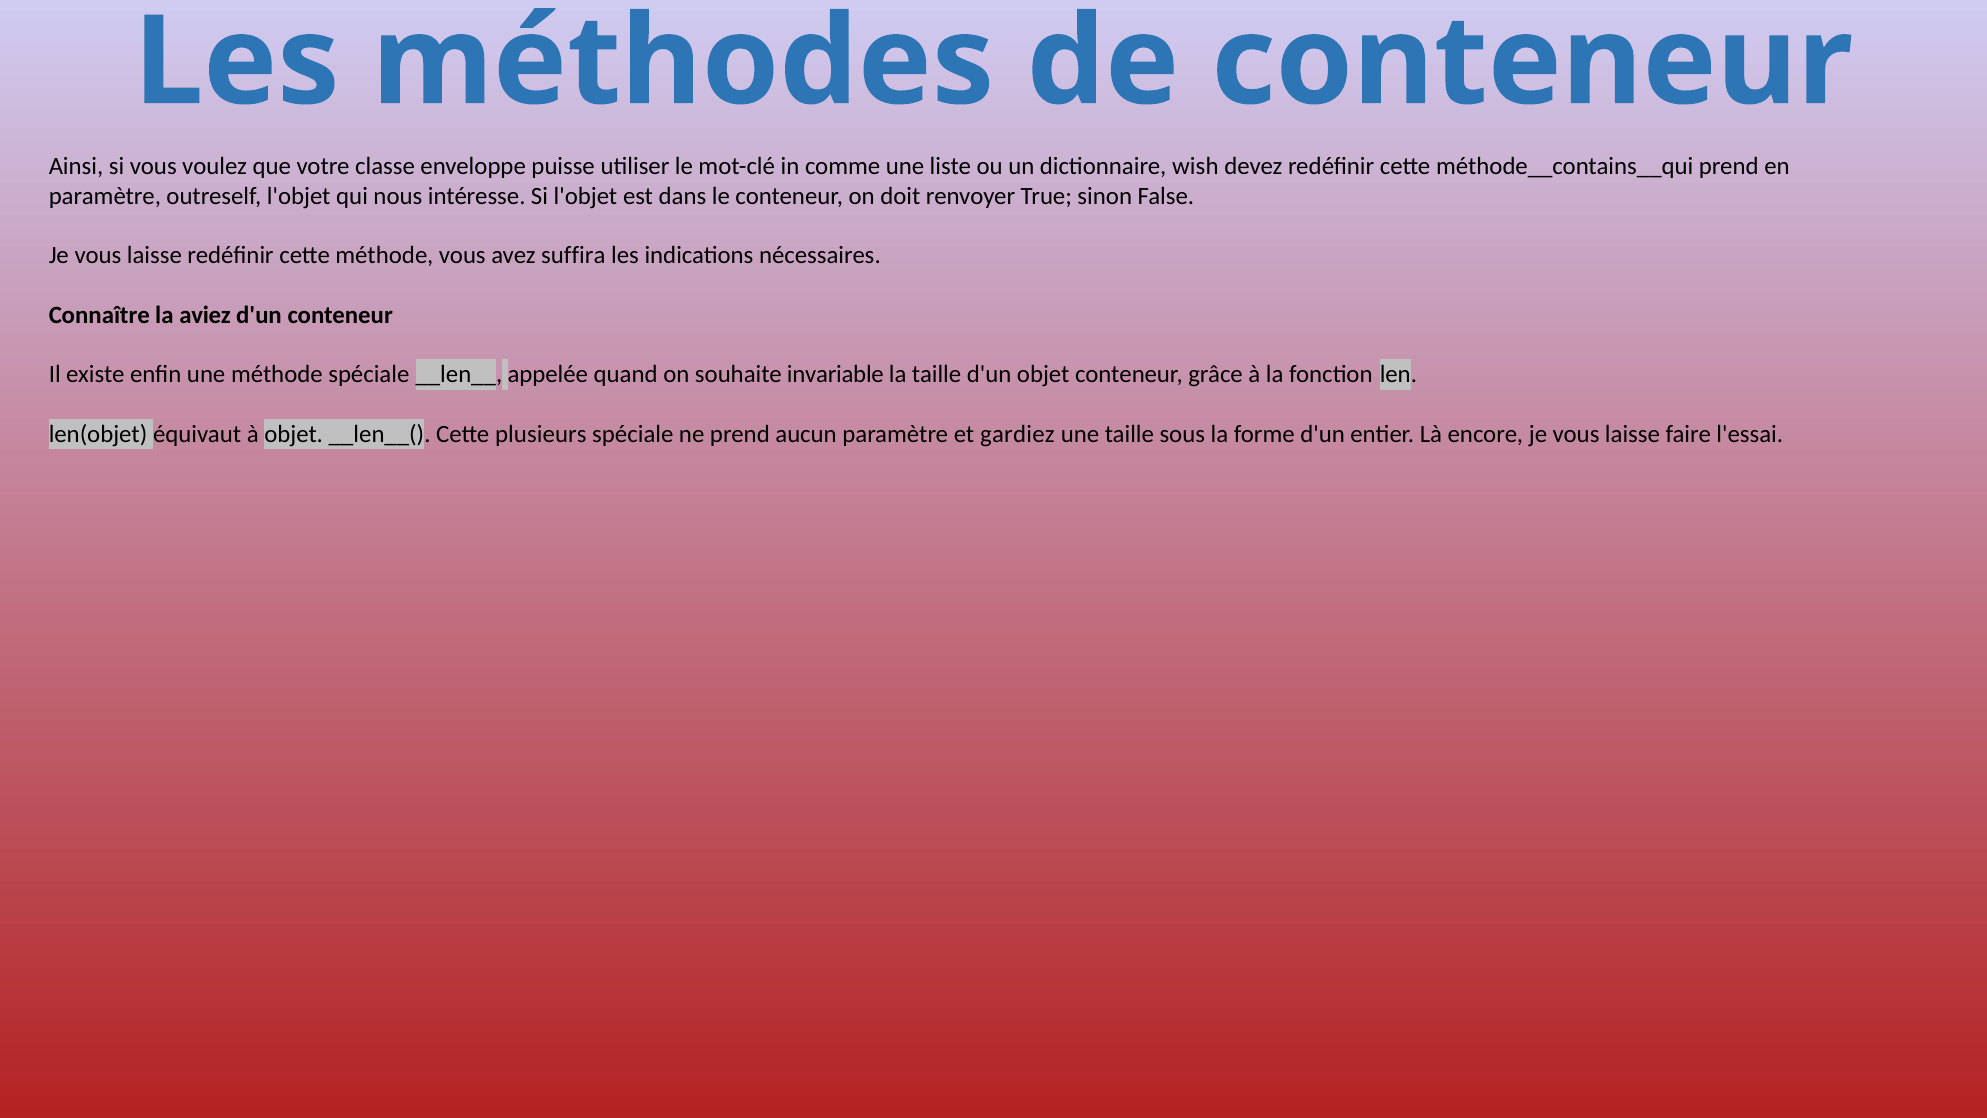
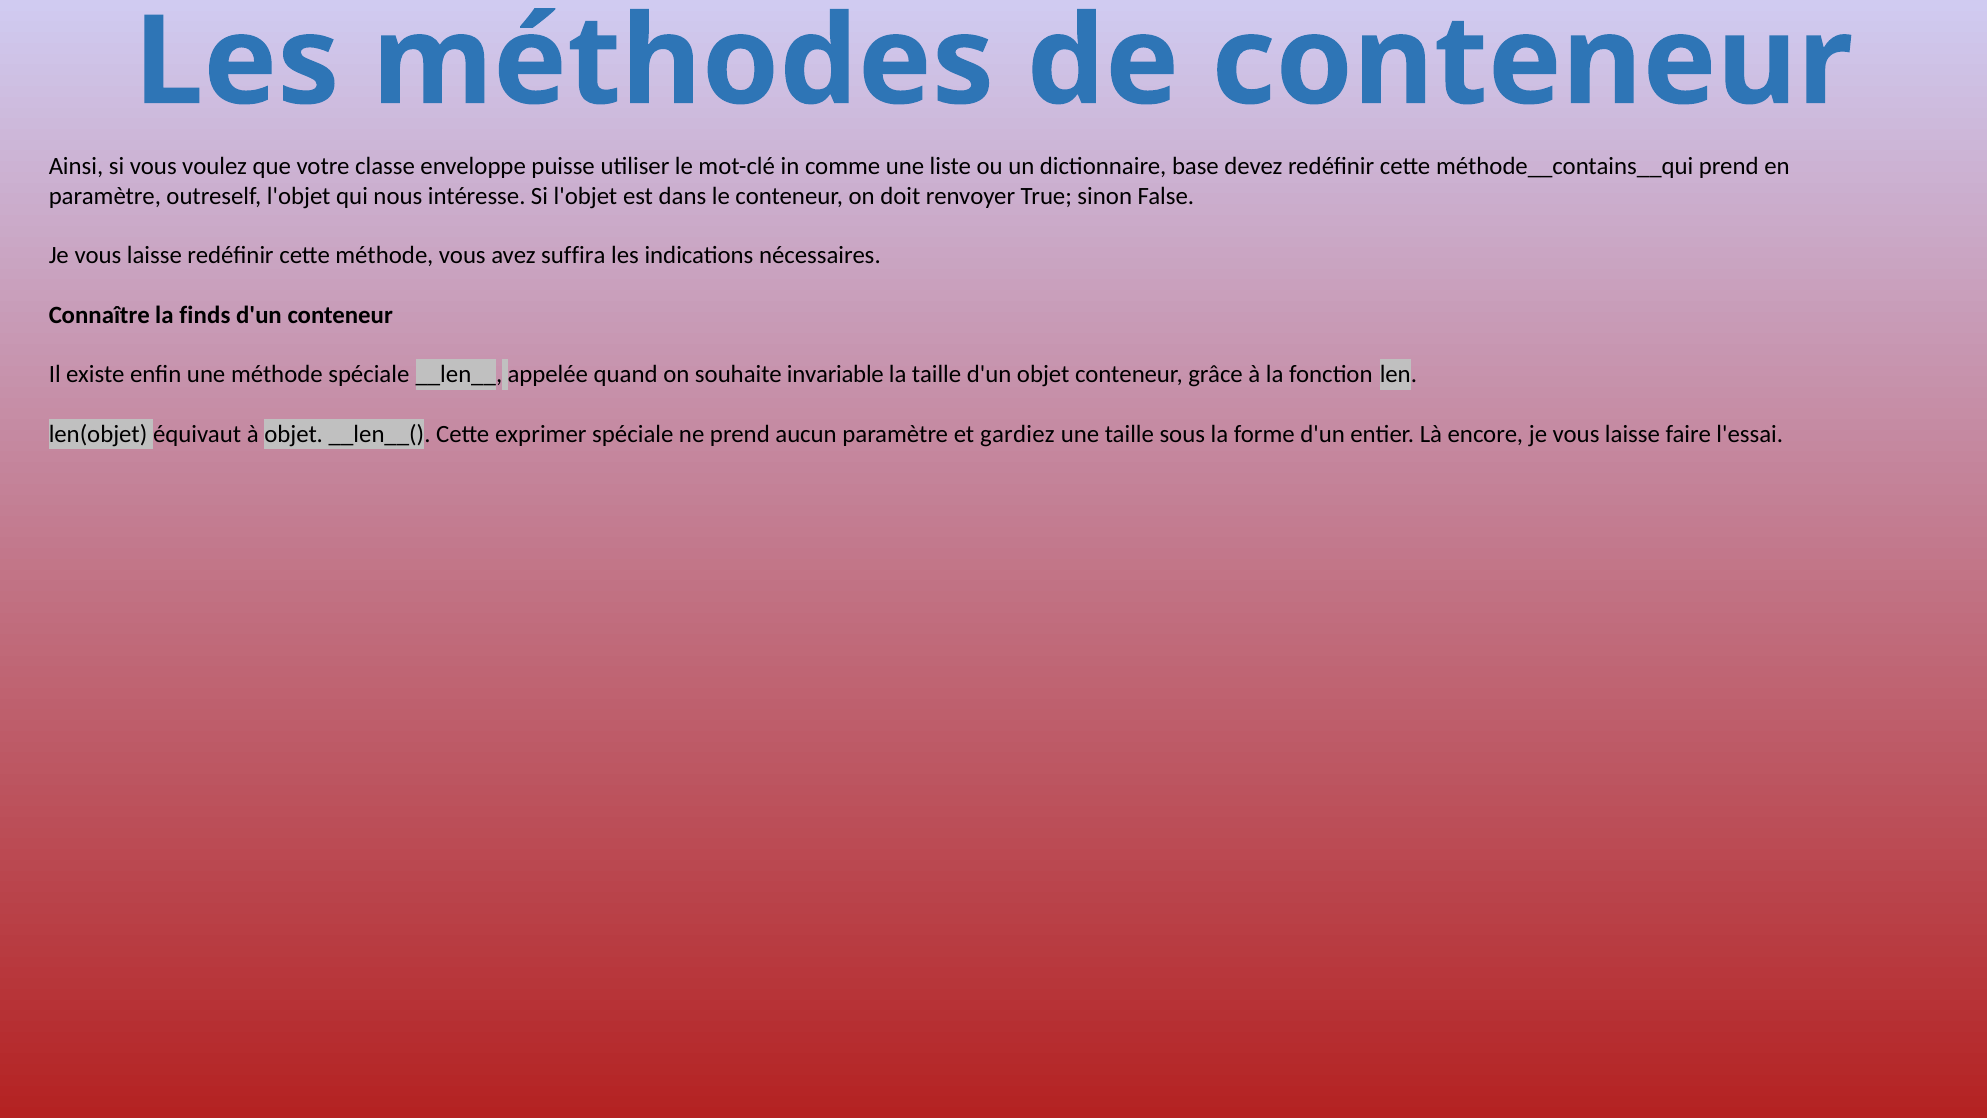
wish: wish -> base (1195, 166)
aviez: aviez -> finds (205, 315)
plusieurs: plusieurs -> exprimer (541, 434)
